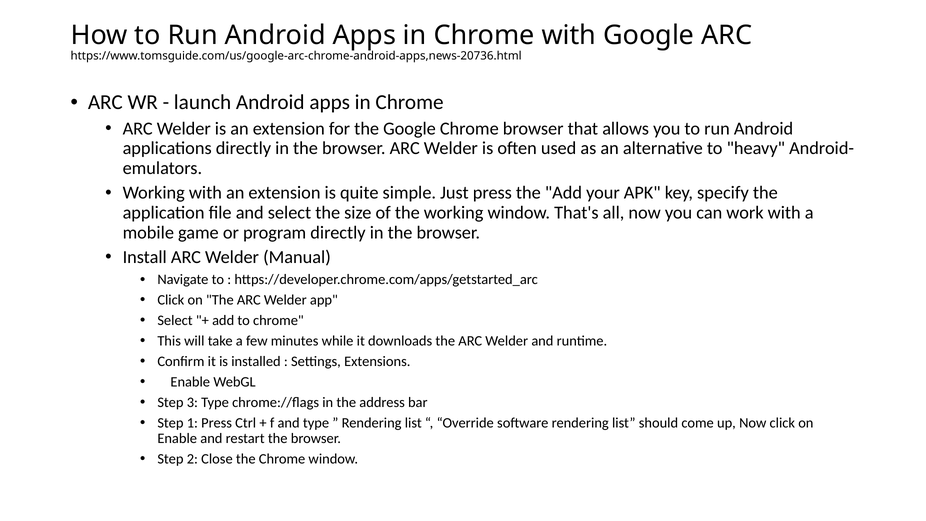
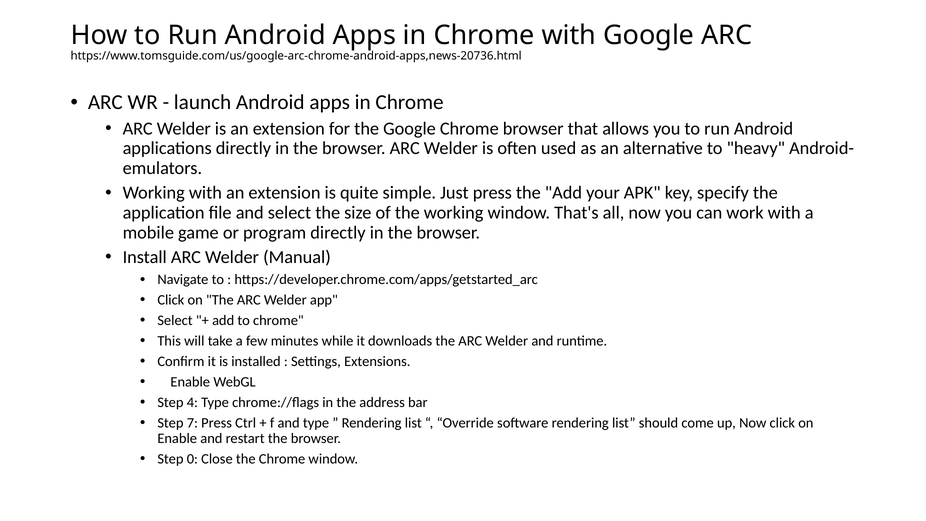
3: 3 -> 4 (192, 402)
1: 1 -> 7 (192, 423)
2: 2 -> 0 (192, 459)
